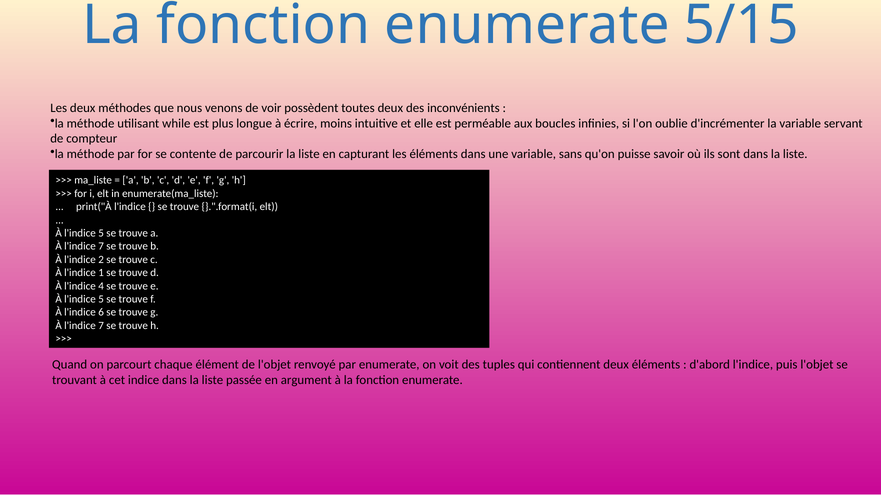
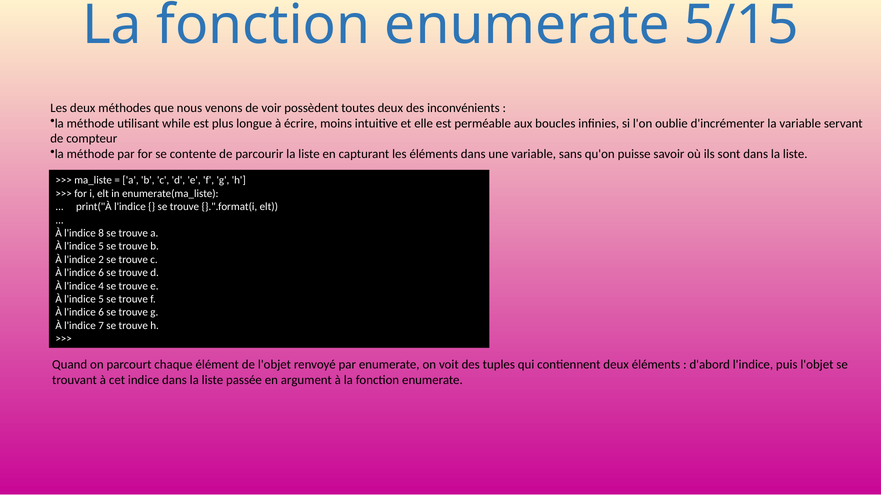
5: 5 -> 8 (101, 233)
7: 7 -> 5 (101, 247)
1: 1 -> 6 (101, 273)
